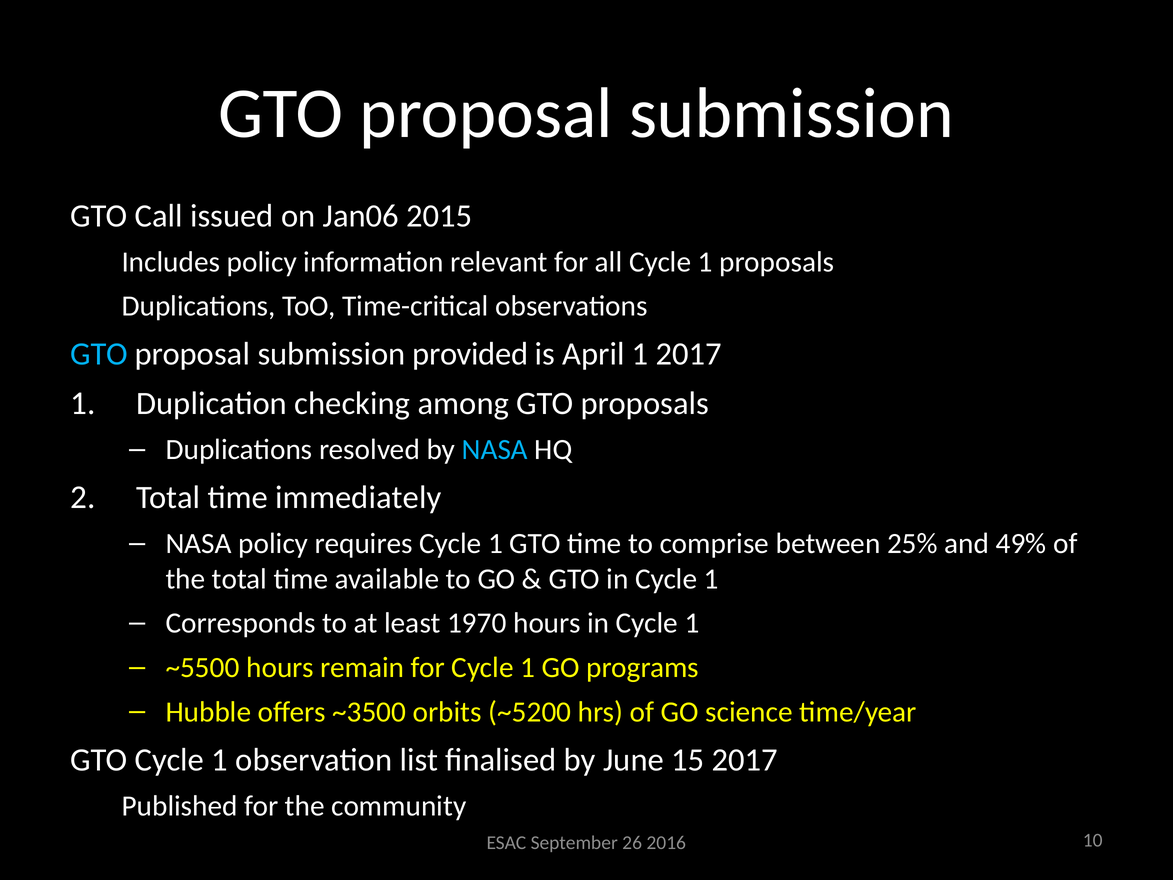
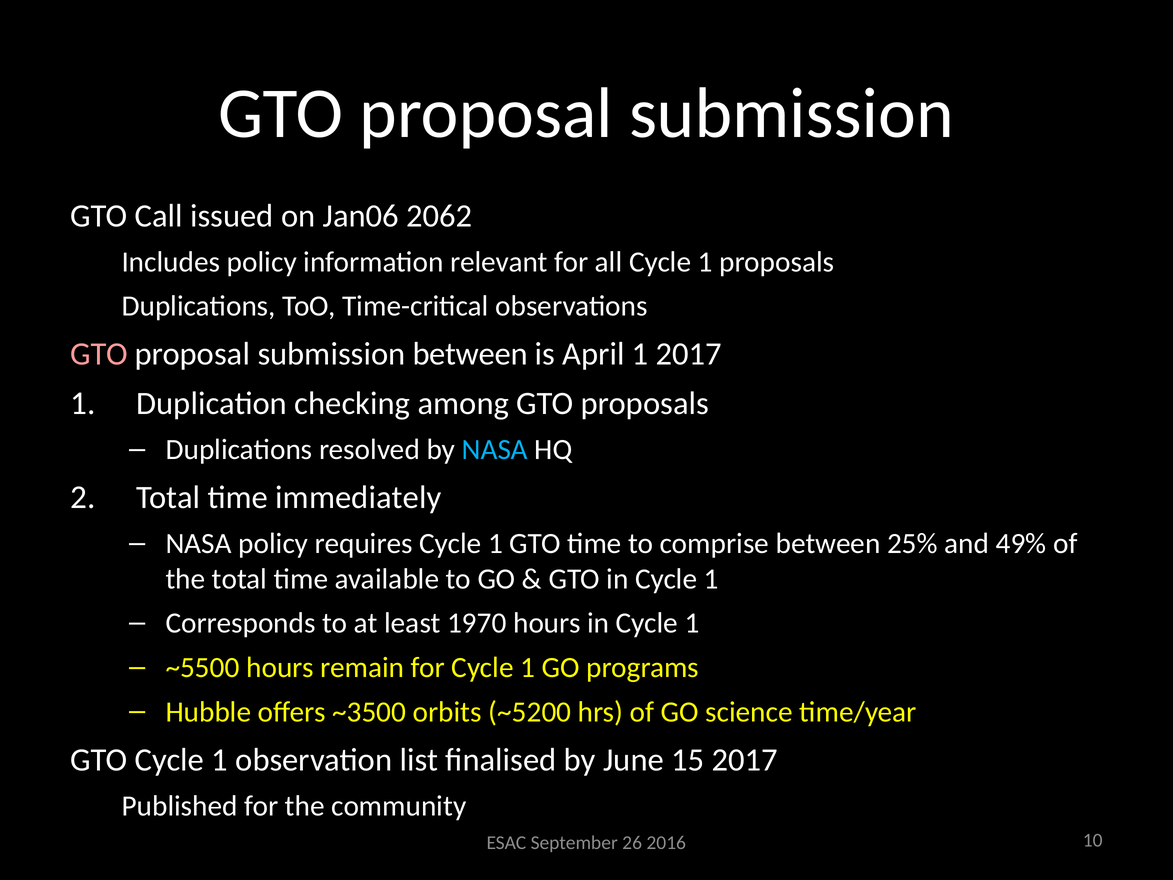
2015: 2015 -> 2062 (439, 216)
GTO colour: light blue -> pink (99, 354)
submission provided: provided -> between (470, 354)
